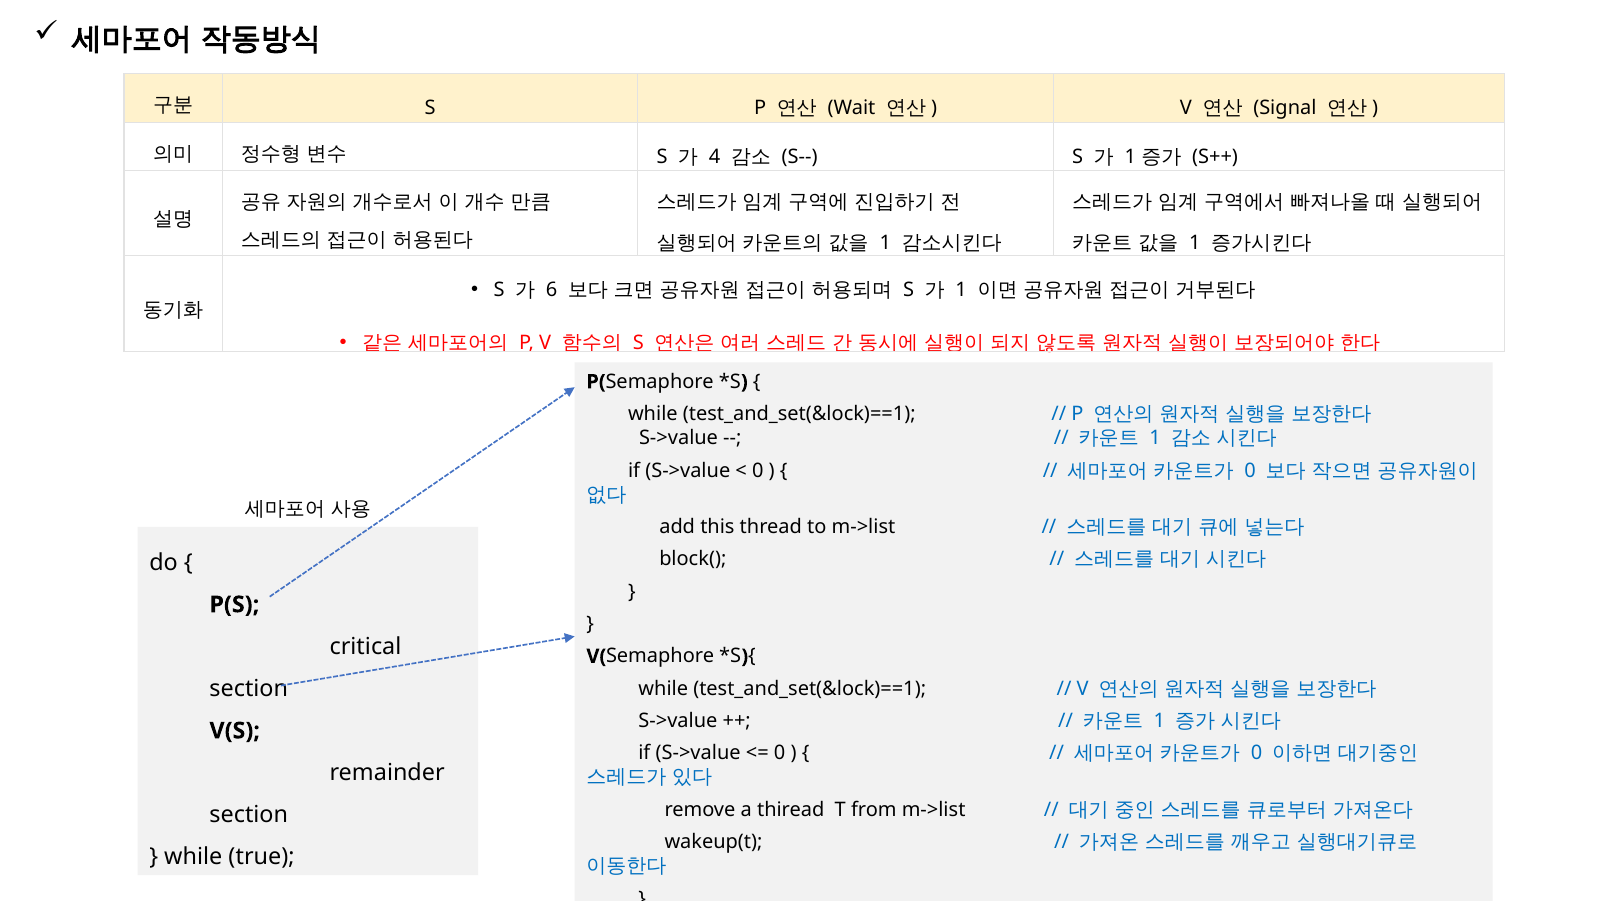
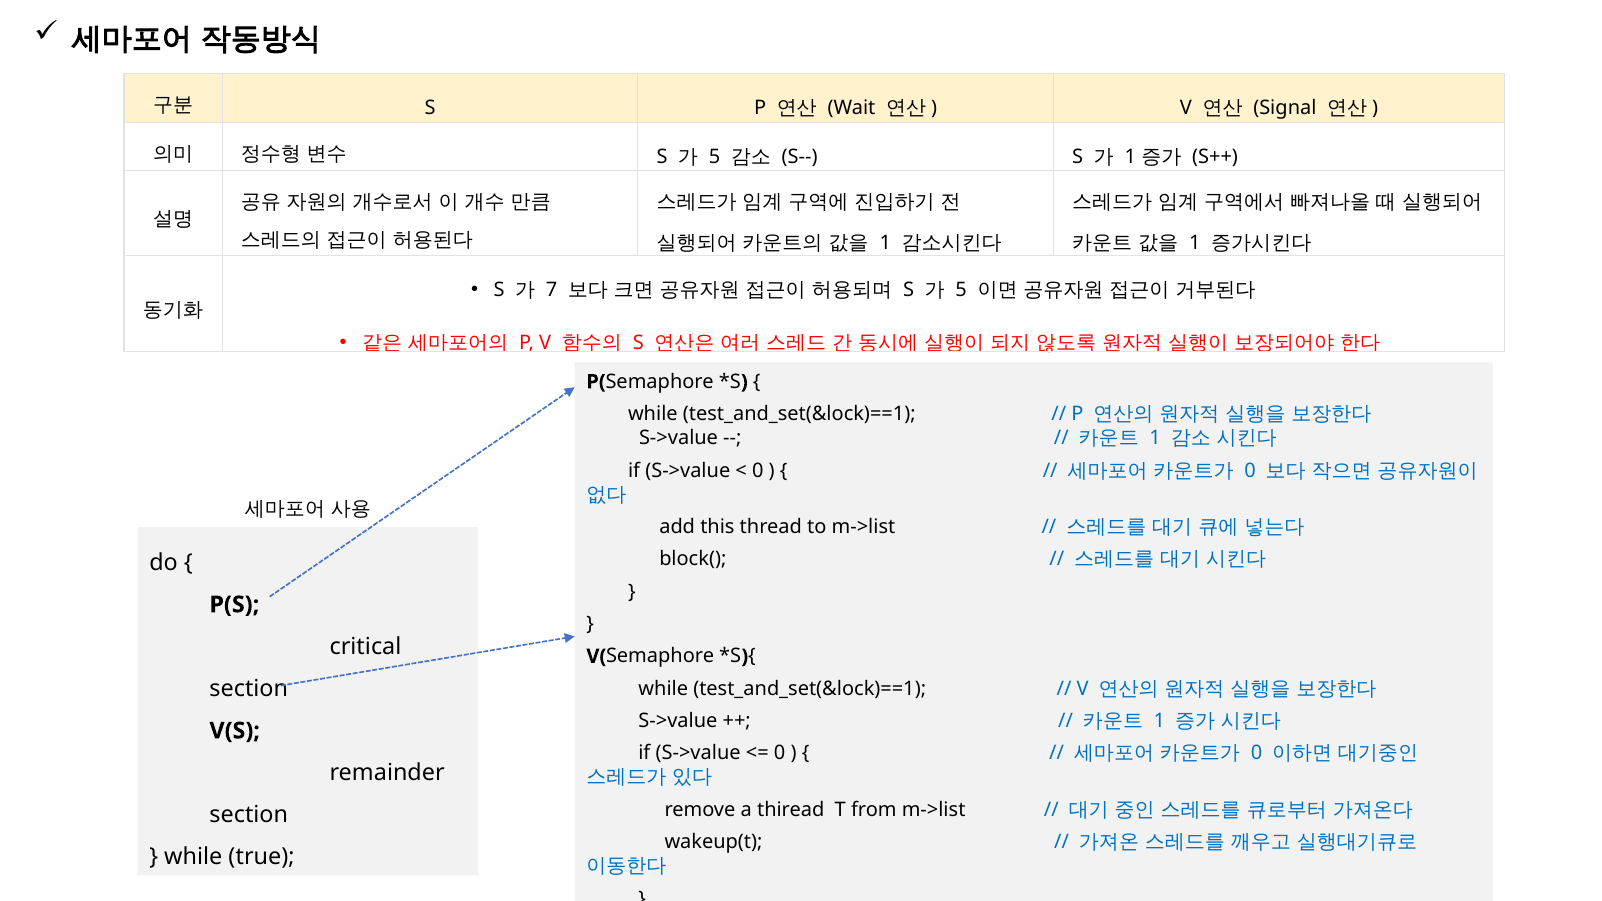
4: 4 -> 5 (715, 157)
6: 6 -> 7 (552, 290)
1: 1 -> 5 (961, 290)
